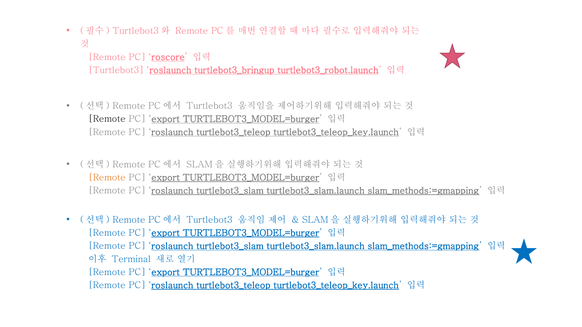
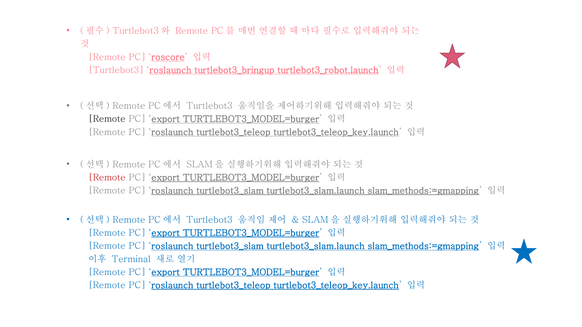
Remote colour: orange -> red (107, 178)
